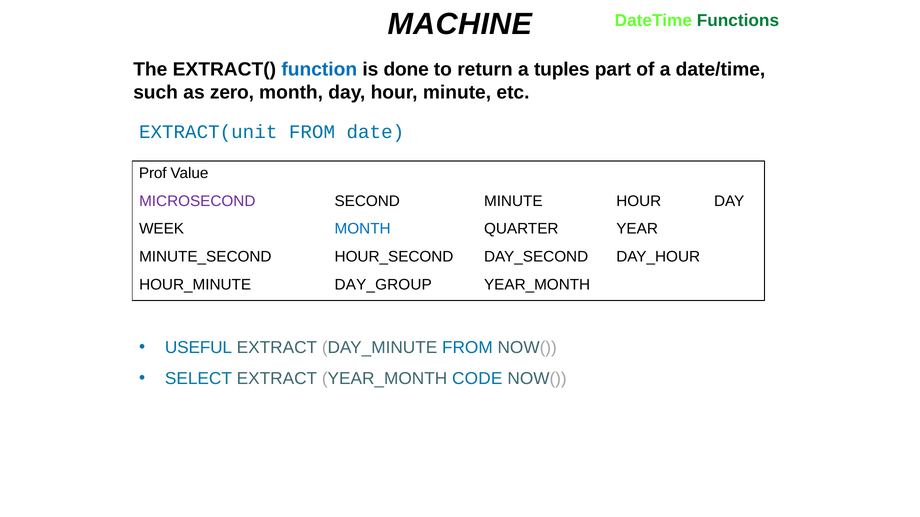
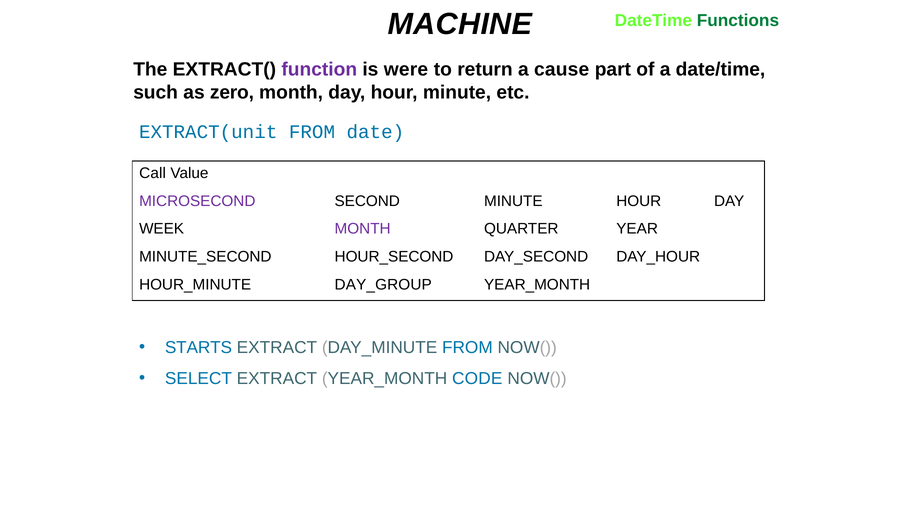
function colour: blue -> purple (319, 69)
done: done -> were (406, 69)
tuples: tuples -> cause (562, 69)
Prof: Prof -> Call (153, 173)
MONTH colour: blue -> purple (363, 229)
USEFUL: USEFUL -> STARTS (198, 348)
